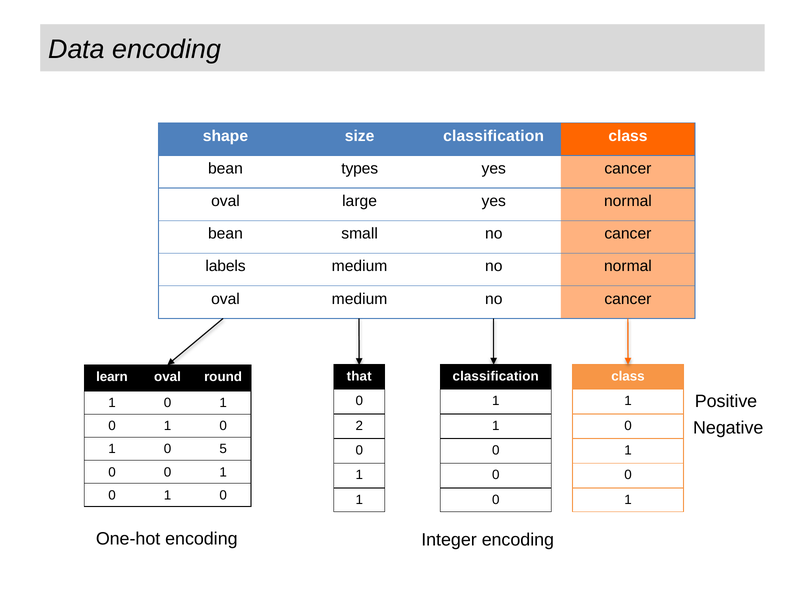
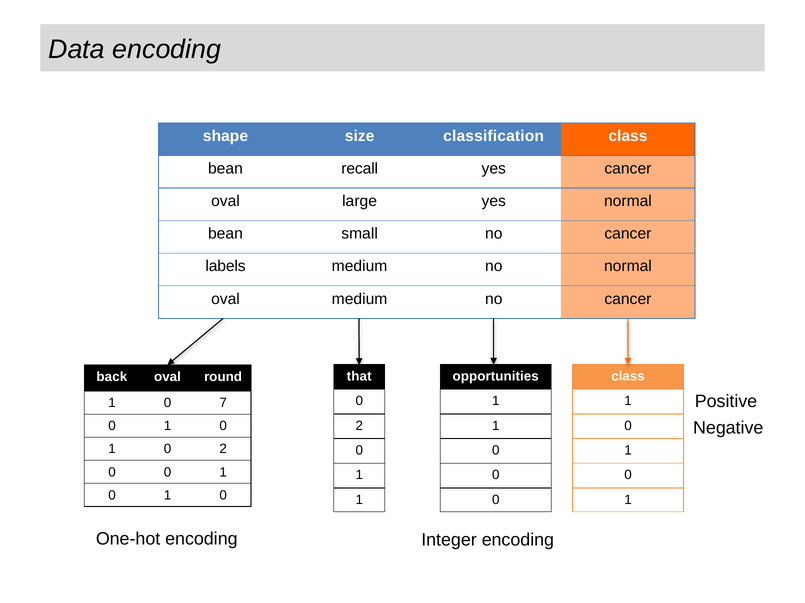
types: types -> recall (360, 169)
classification: classification -> opportunities (496, 377)
learn: learn -> back (112, 377)
1: 1 -> 7 (223, 403)
1 0 5: 5 -> 2 (223, 450)
